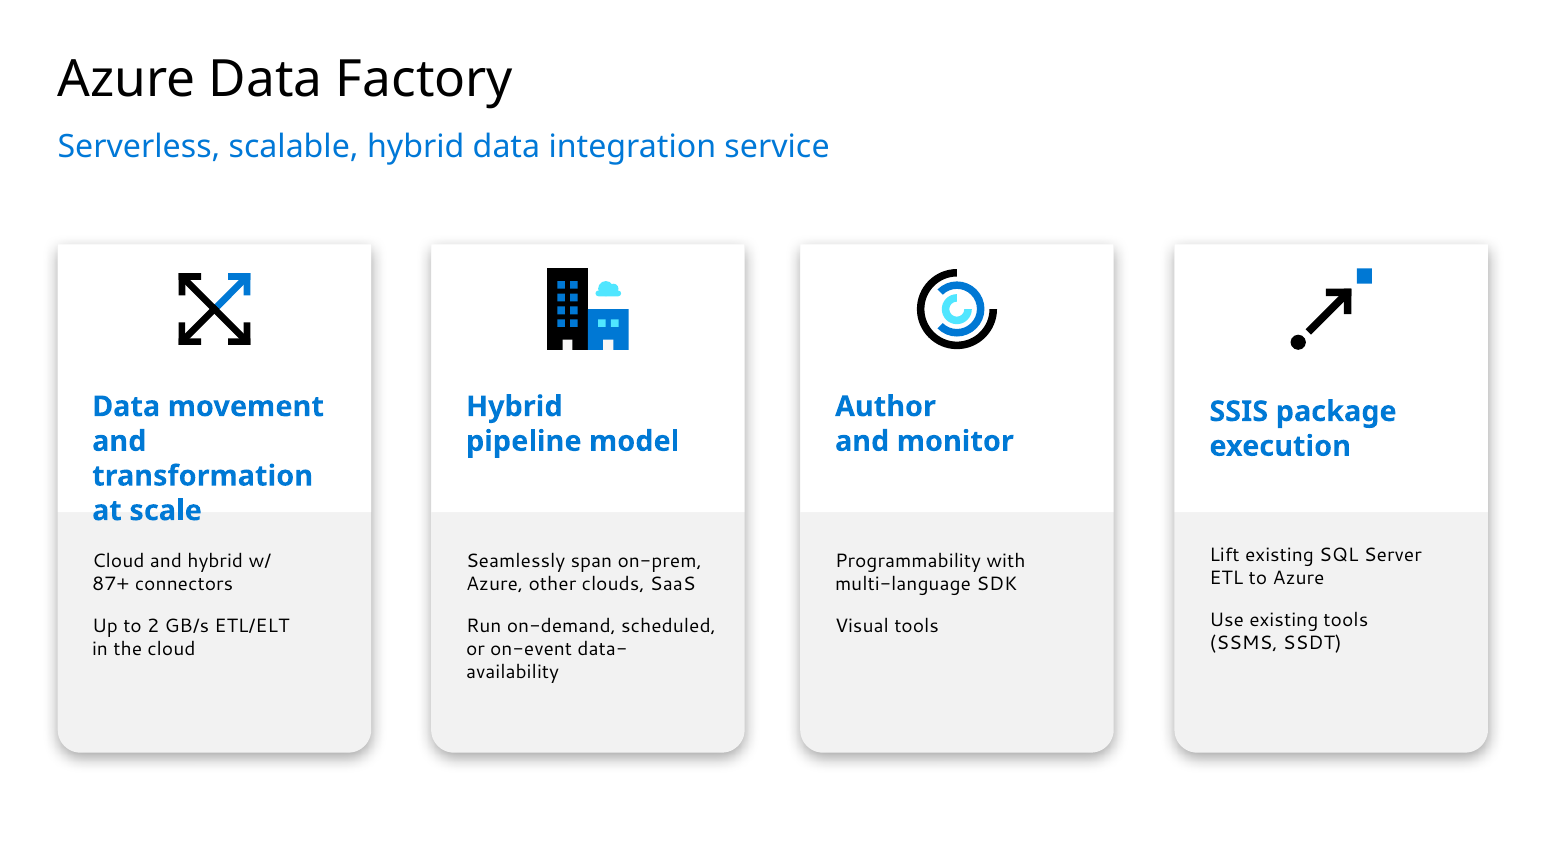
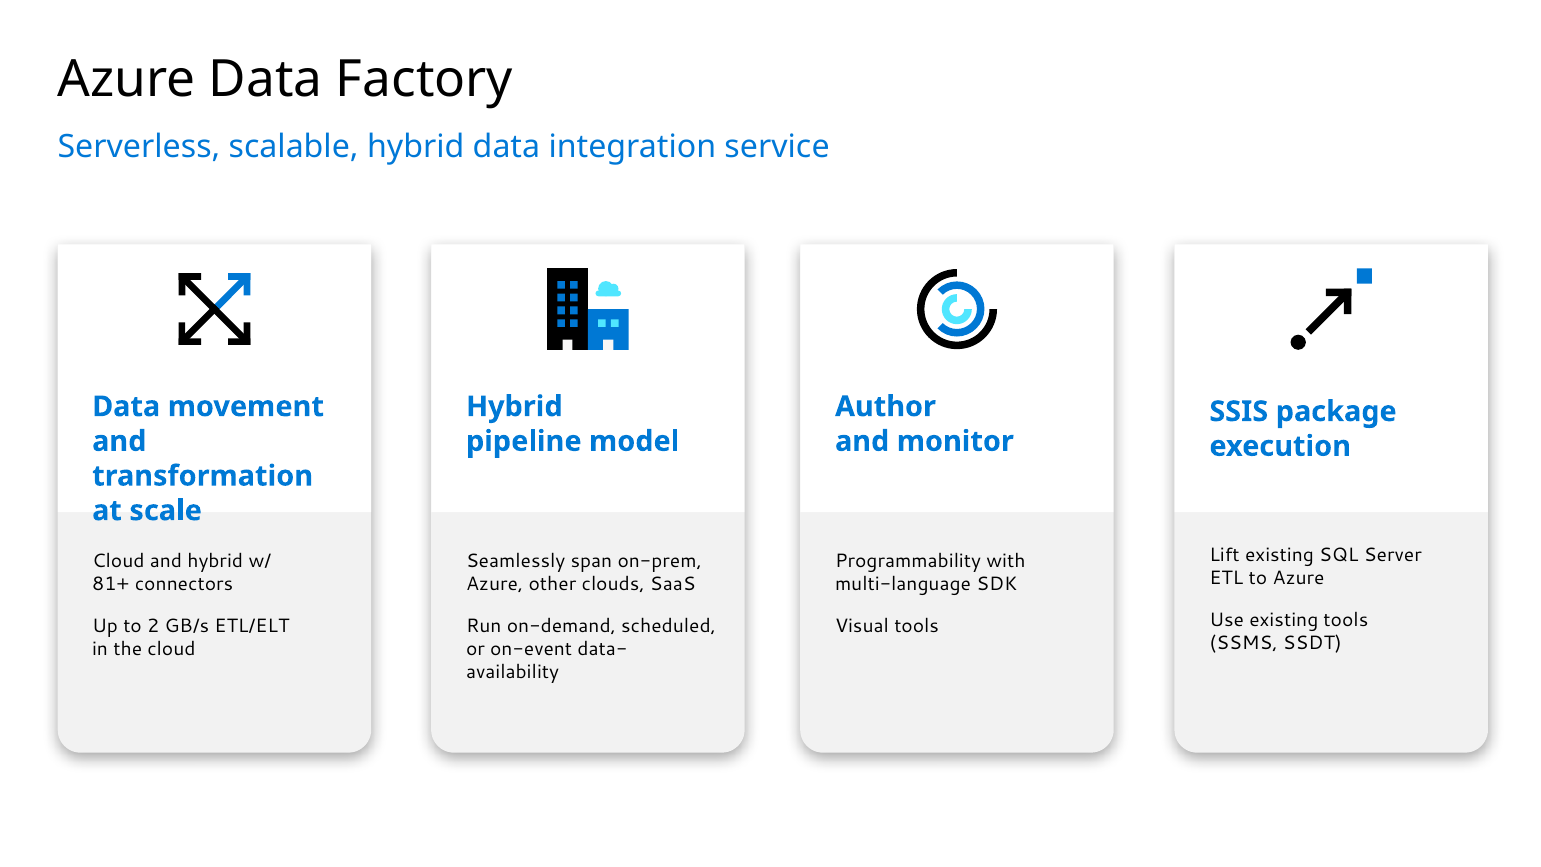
87+: 87+ -> 81+ (111, 584)
